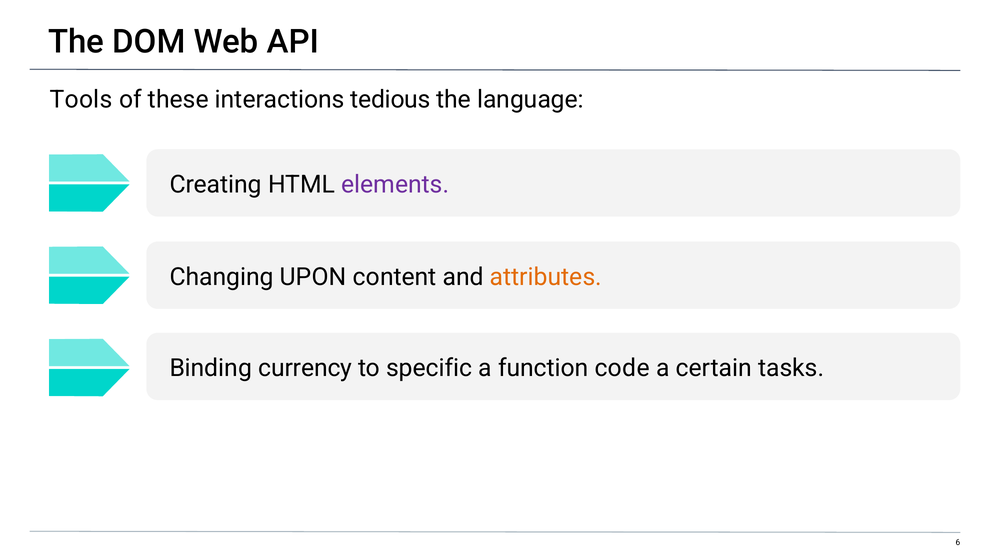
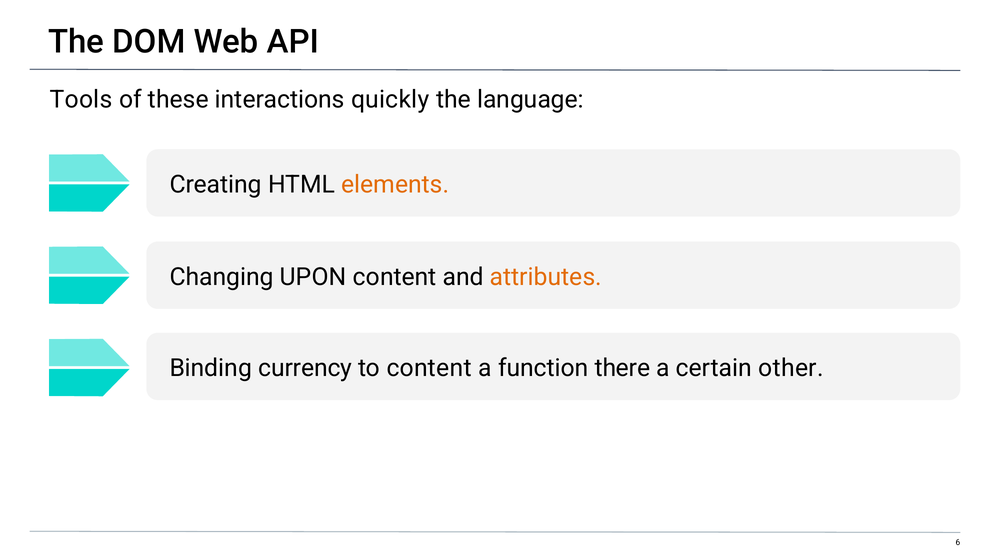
tedious: tedious -> quickly (390, 100)
elements colour: purple -> orange (395, 185)
to specific: specific -> content (429, 368)
code: code -> there (622, 368)
tasks: tasks -> other (791, 368)
